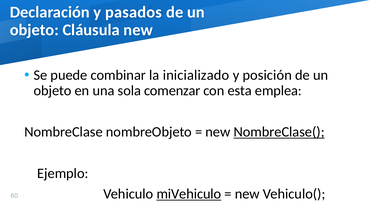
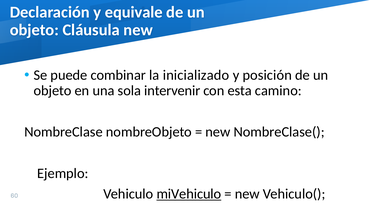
pasados: pasados -> equivale (134, 12)
comenzar: comenzar -> intervenir (172, 91)
emplea: emplea -> camino (278, 91)
NombreClase( underline: present -> none (279, 132)
